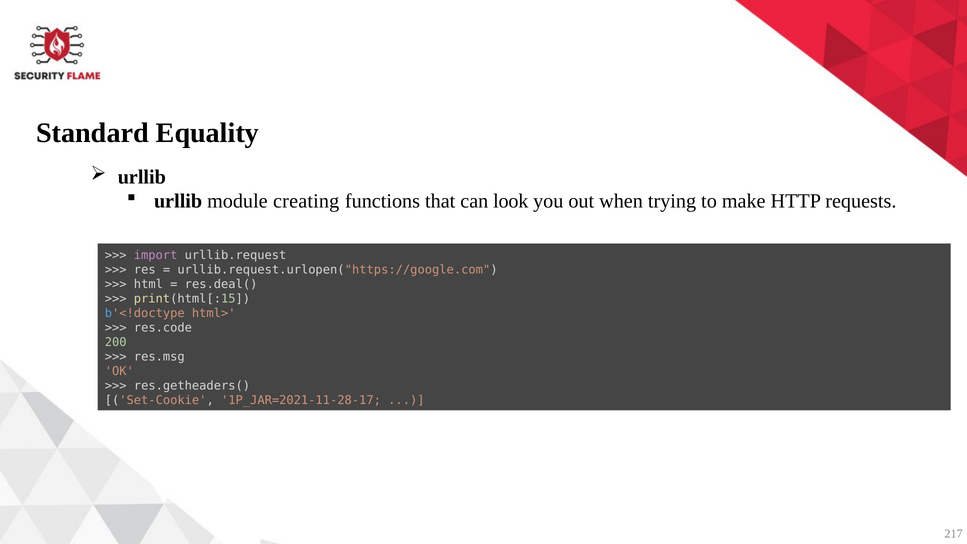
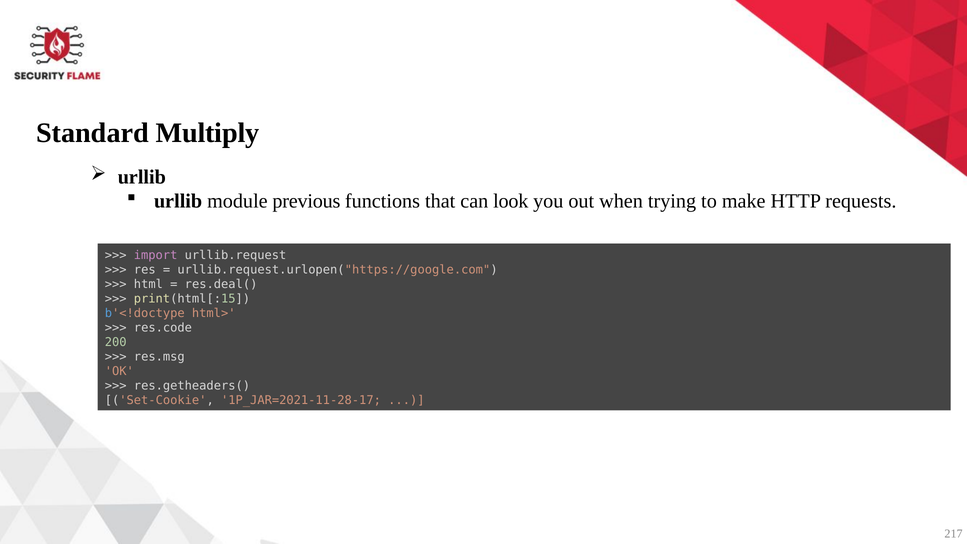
Equality: Equality -> Multiply (207, 133)
creating: creating -> previous (306, 201)
